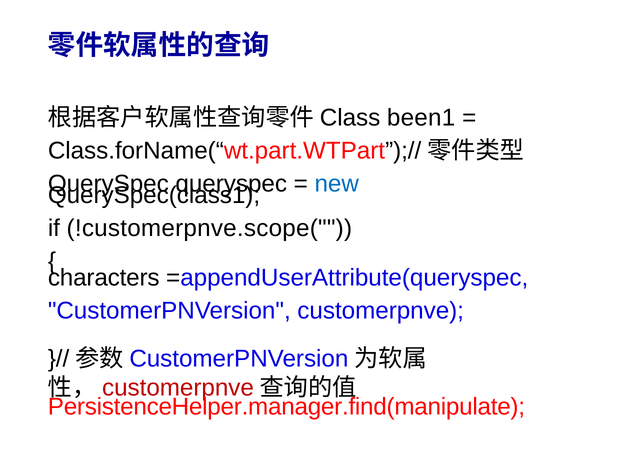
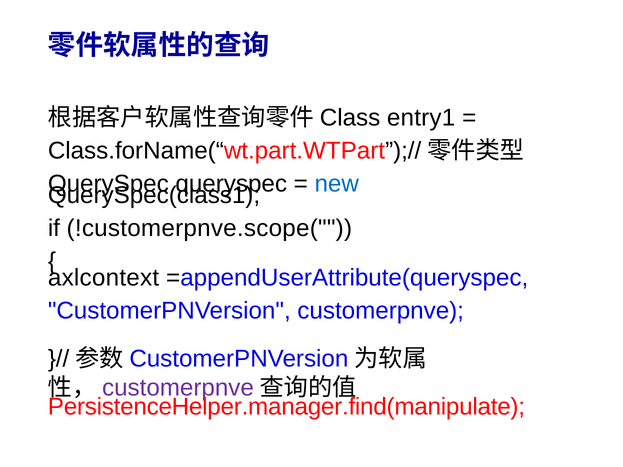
been1: been1 -> entry1 (421, 118)
characters: characters -> axlcontext (104, 278)
customerpnve colour: red -> purple (178, 388)
